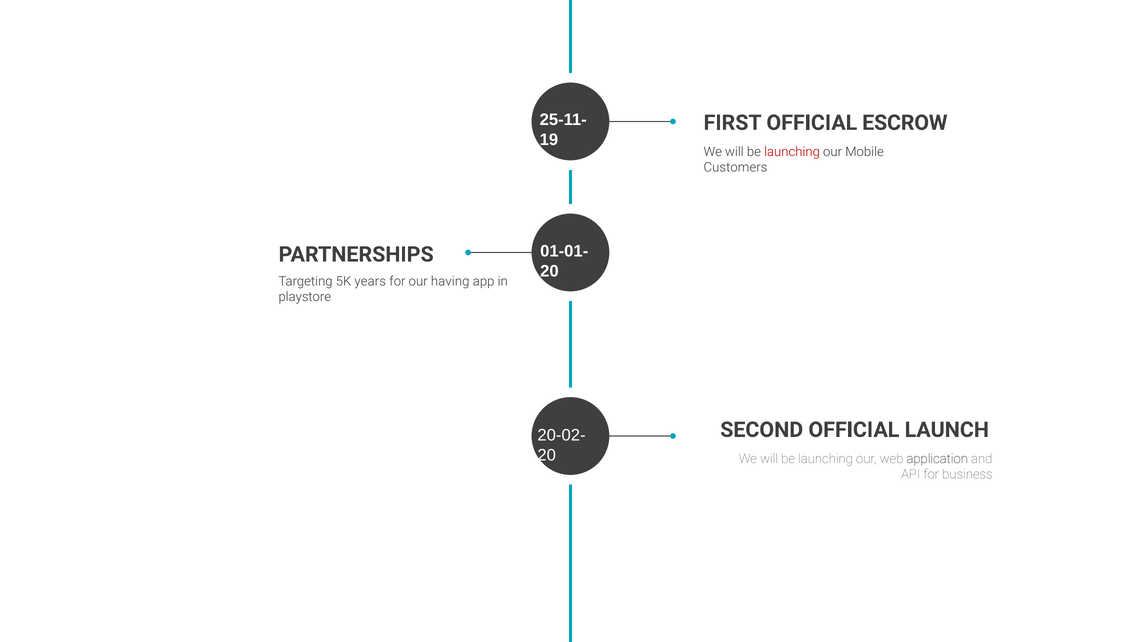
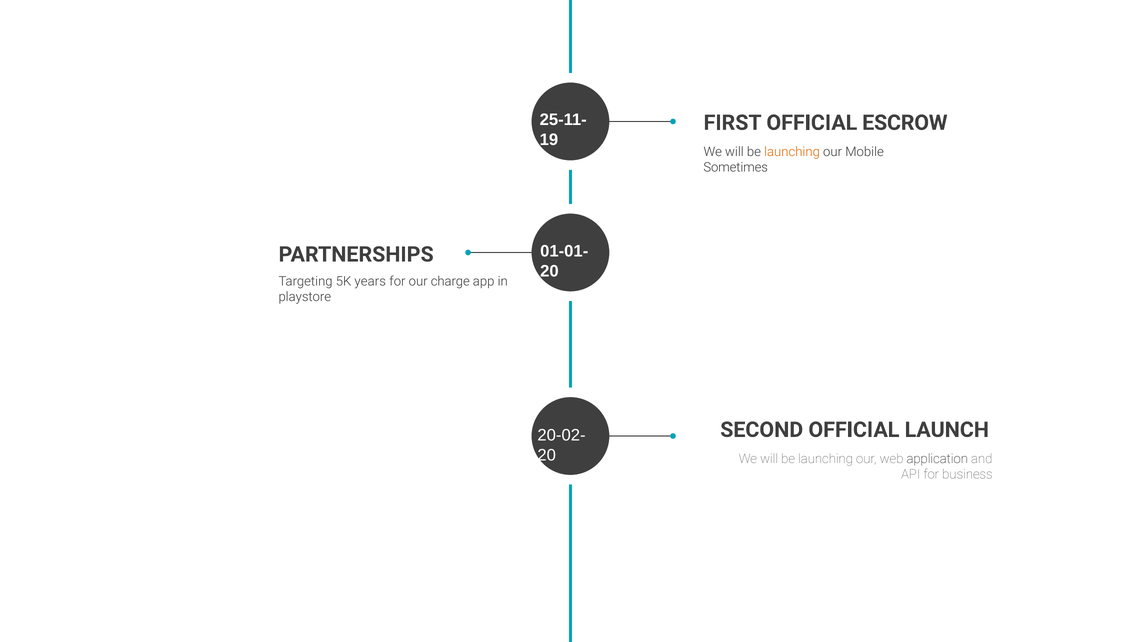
launching colour: red -> orange (792, 152)
Customers: Customers -> Sometimes (736, 167)
having: having -> charge (450, 281)
